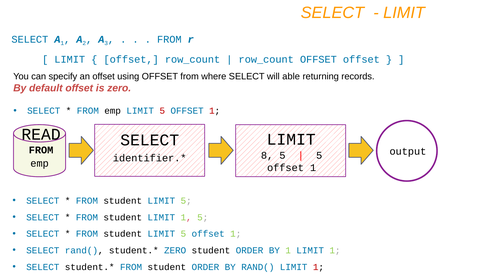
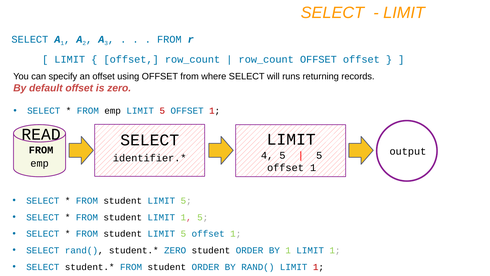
able: able -> runs (291, 76)
8: 8 -> 4 (267, 155)
